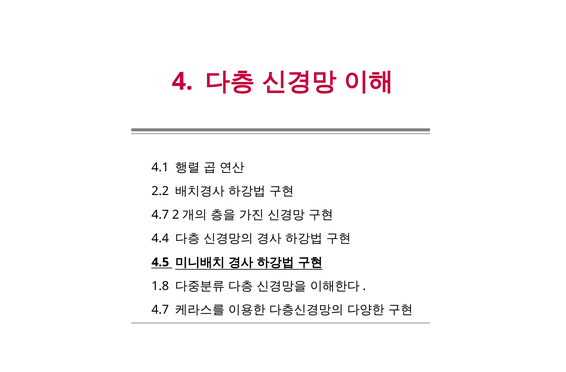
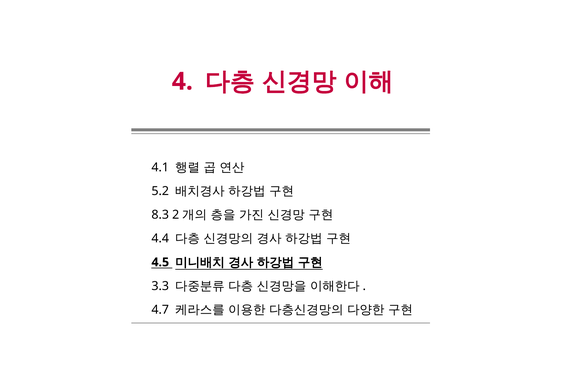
2.2: 2.2 -> 5.2 (160, 191)
4.7: 4.7 -> 8.3 (160, 215)
1.8: 1.8 -> 3.3 (160, 286)
